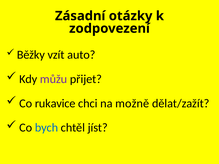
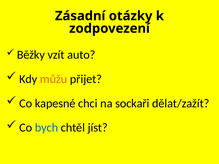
můžu colour: purple -> orange (54, 79)
rukavice: rukavice -> kapesné (55, 104)
možně: možně -> sockaři (132, 104)
